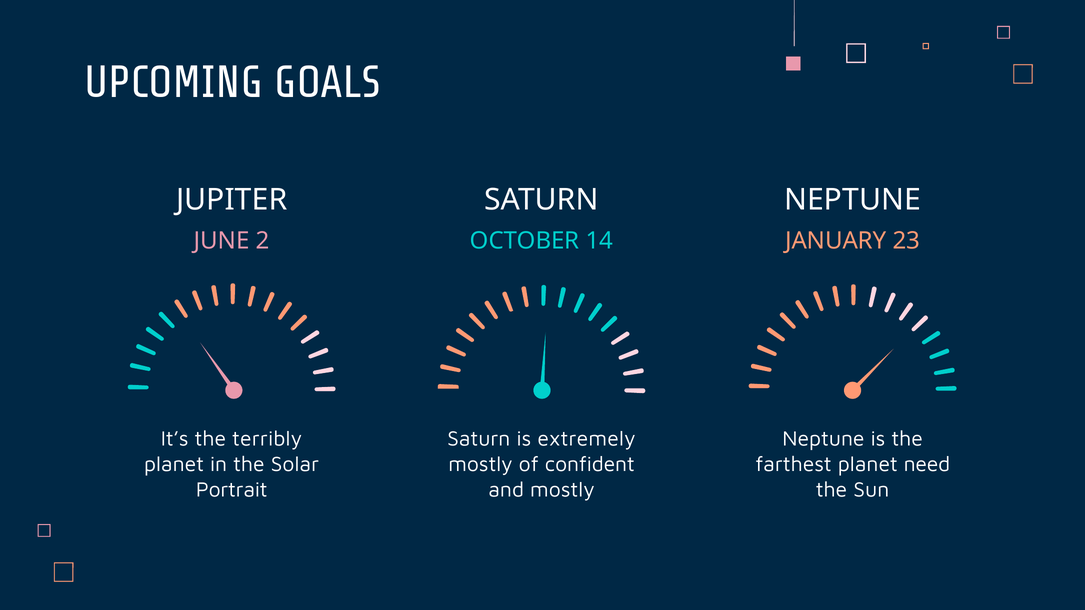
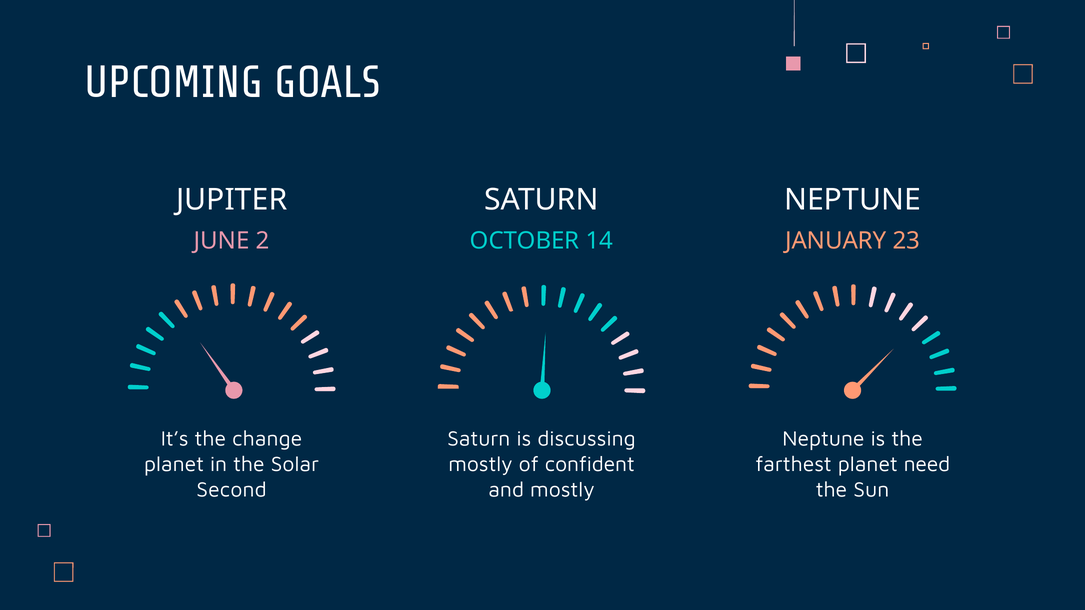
terribly: terribly -> change (267, 439)
extremely: extremely -> discussing (587, 439)
Portrait: Portrait -> Second (232, 490)
